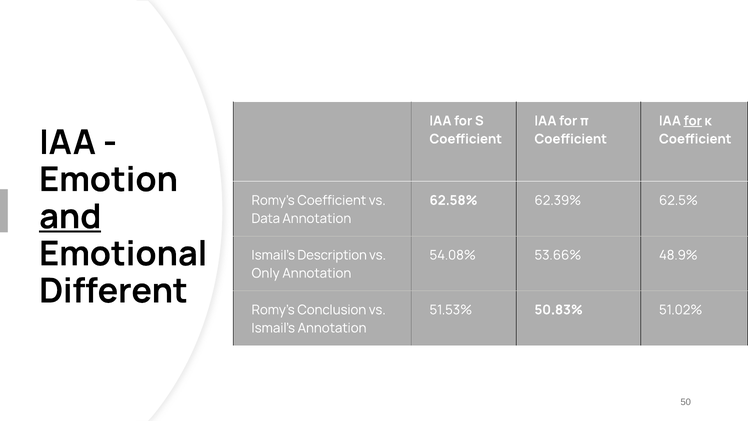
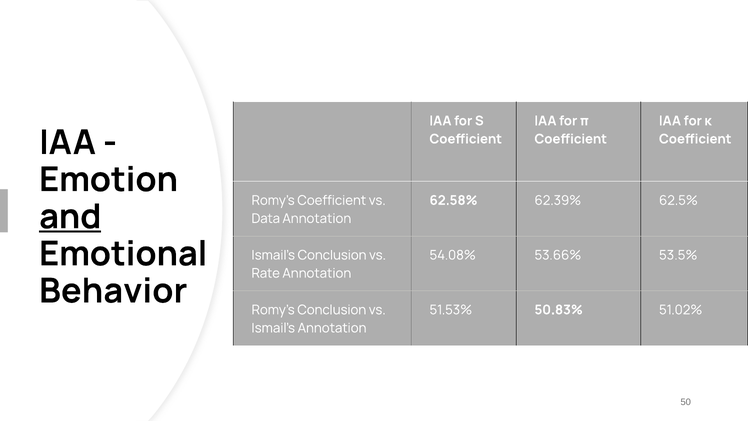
for underline: present -> none (693, 121)
Description: Description -> Conclusion (332, 255)
48.9%: 48.9% -> 53.5% (678, 255)
Only: Only -> Rate (266, 273)
Different: Different -> Behavior (113, 291)
